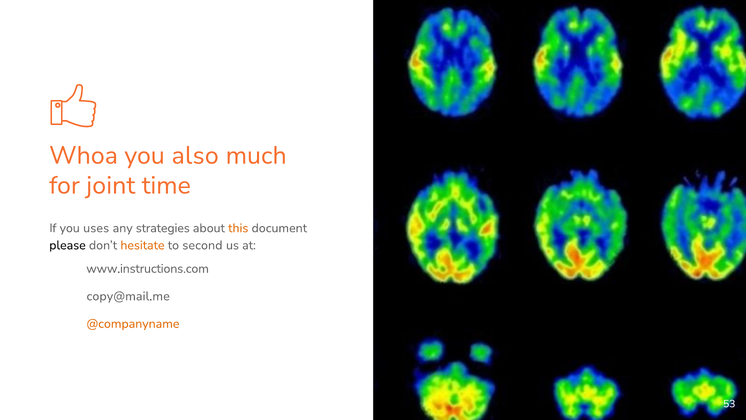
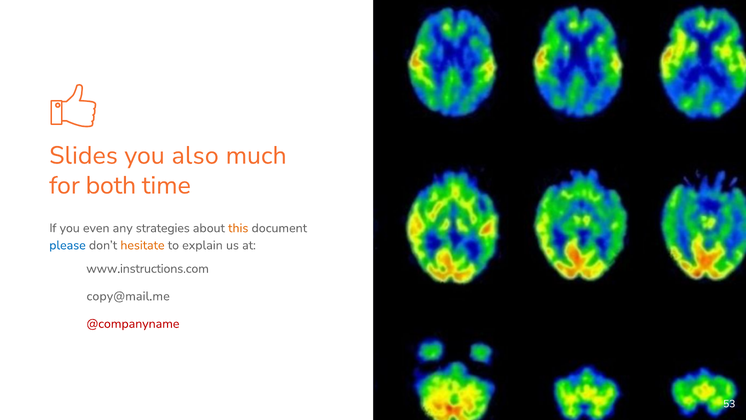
Whoa: Whoa -> Slides (84, 155)
joint: joint -> both (111, 185)
uses: uses -> even (96, 228)
please colour: black -> blue (67, 245)
second: second -> explain (202, 245)
@companyname colour: orange -> red (133, 323)
